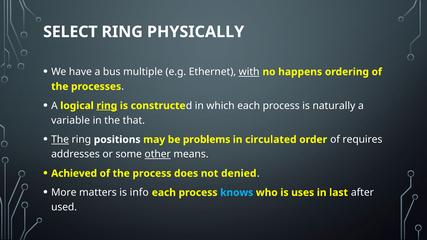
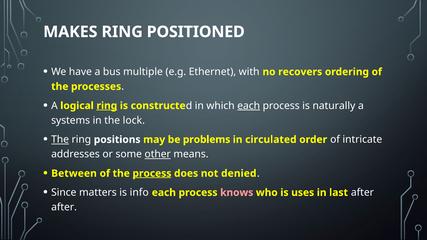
SELECT: SELECT -> MAKES (70, 32)
PHYSICALLY: PHYSICALLY -> POSITIONED (196, 32)
with underline: present -> none (249, 72)
happens: happens -> recovers (300, 72)
each underline: none -> present (249, 106)
variable: variable -> systems (71, 120)
that: that -> lock (134, 120)
requires: requires -> intricate (362, 140)
Achieved: Achieved -> Between (74, 174)
process underline: none -> present (152, 174)
More: More -> Since (64, 193)
knows colour: light blue -> pink (237, 193)
used: used -> after (64, 207)
